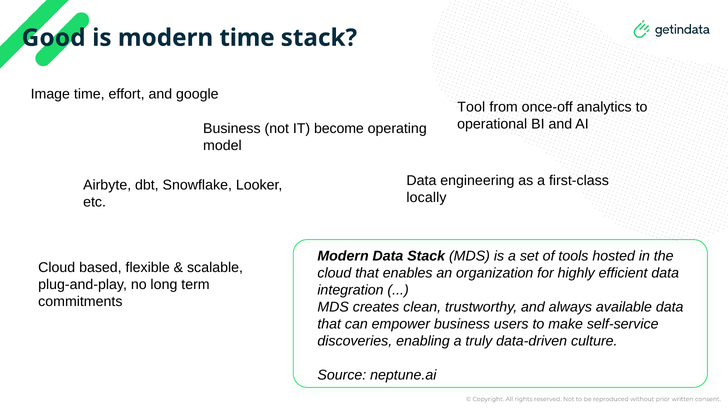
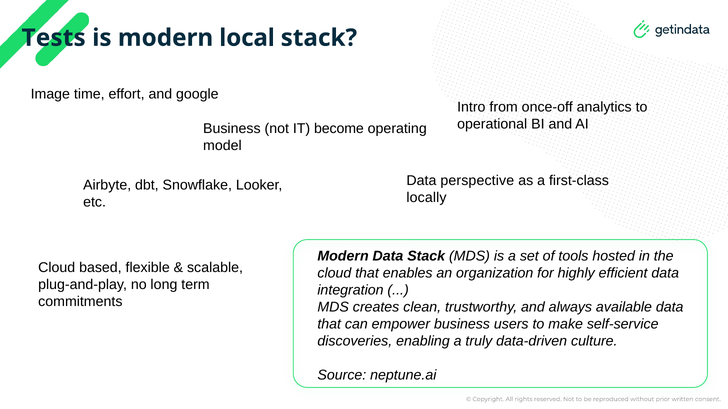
Good: Good -> Tests (54, 38)
modern time: time -> local (247, 38)
Tool: Tool -> Intro (471, 107)
engineering: engineering -> perspective (477, 181)
